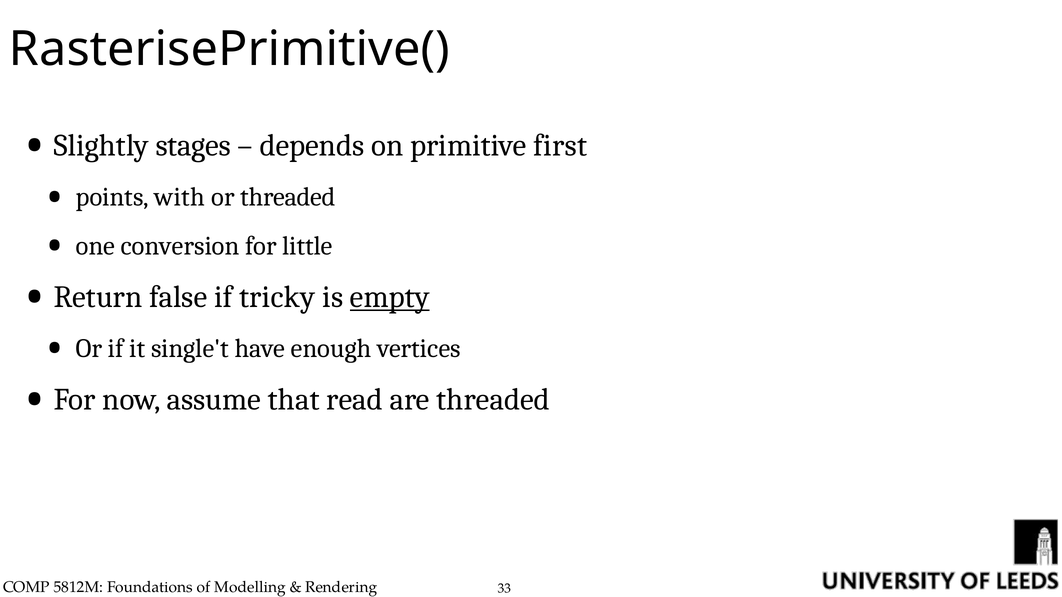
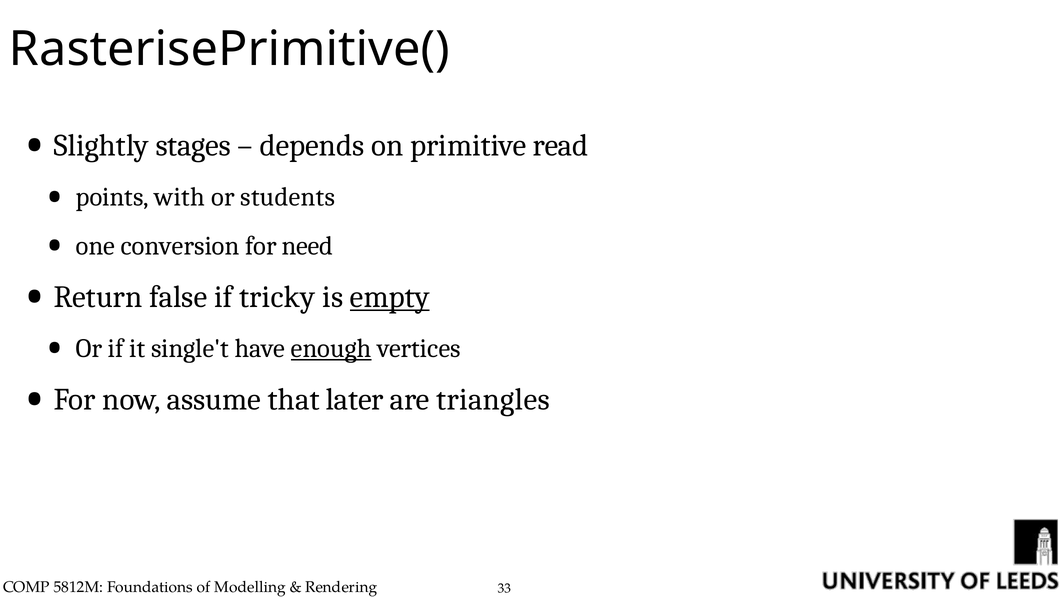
first: first -> read (560, 146)
or threaded: threaded -> students (288, 197)
little: little -> need (308, 246)
enough underline: none -> present (331, 348)
read: read -> later (355, 400)
are threaded: threaded -> triangles (493, 400)
